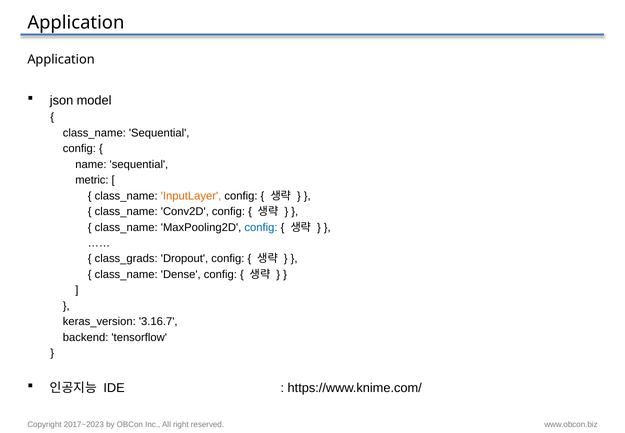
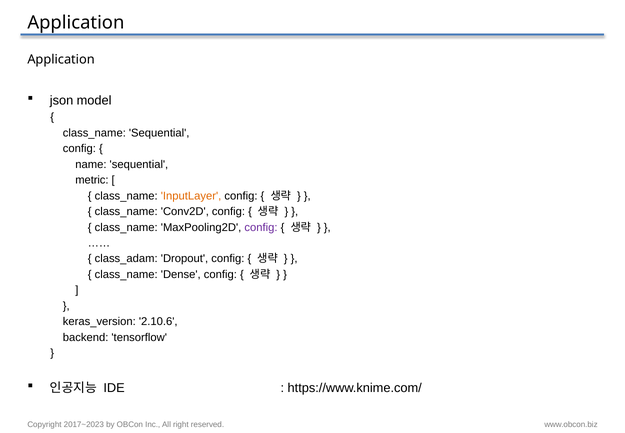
config colour: blue -> purple (261, 227)
class_grads: class_grads -> class_adam (126, 259)
3.16.7: 3.16.7 -> 2.10.6 (158, 321)
